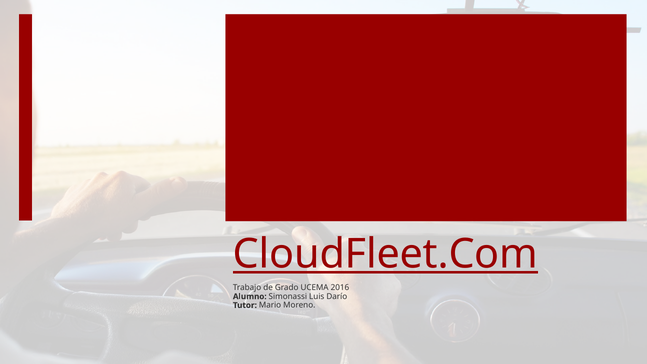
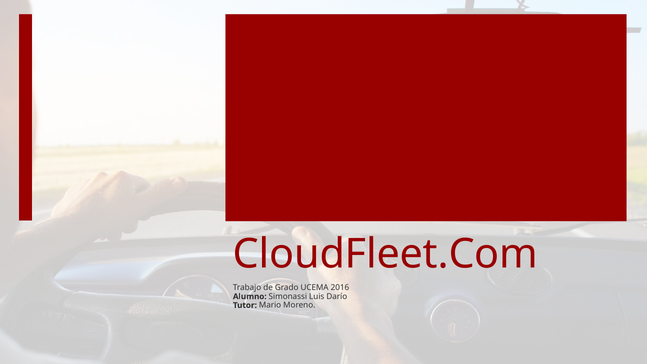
CloudFleet.Com underline: present -> none (385, 254)
